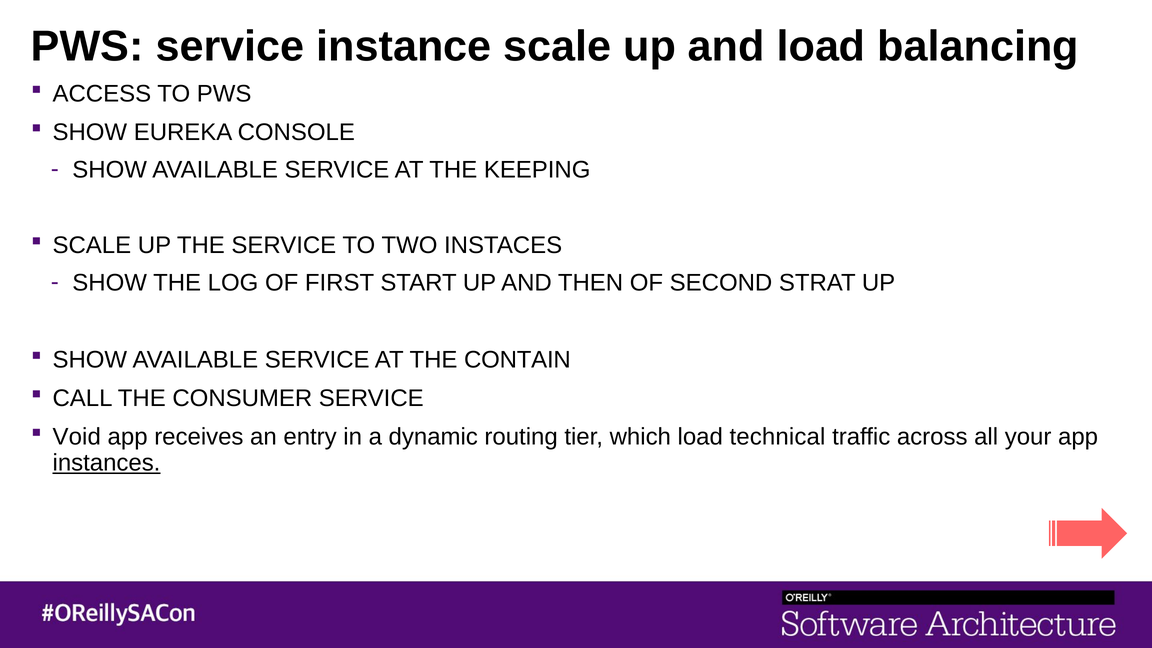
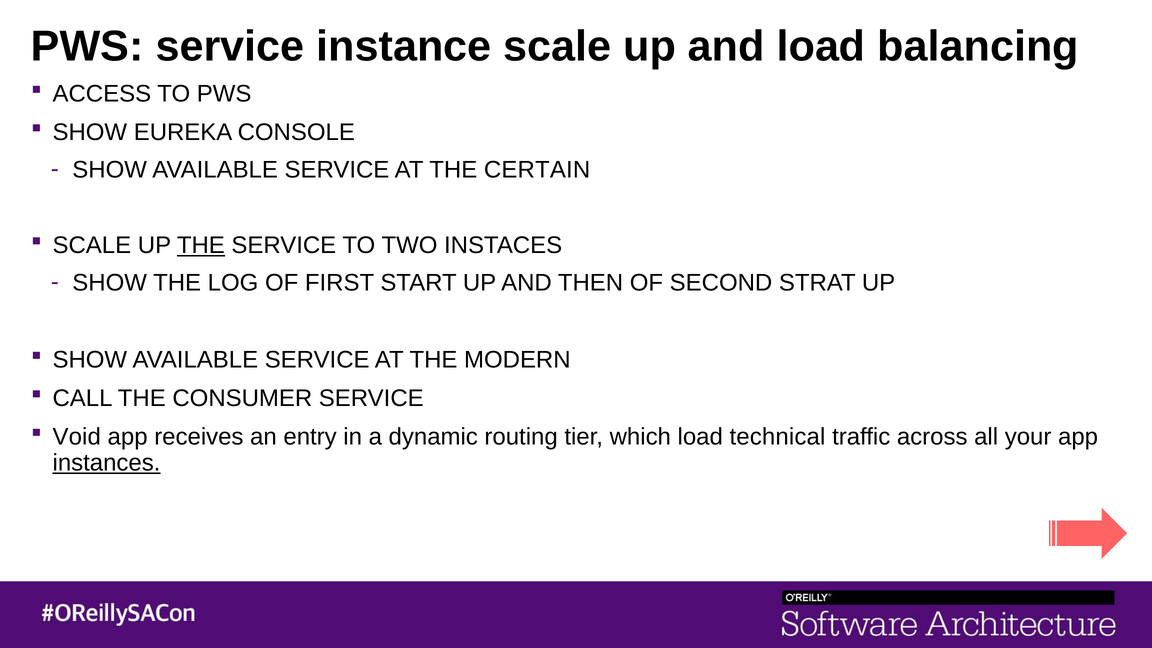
KEEPING: KEEPING -> CERTAIN (537, 170)
THE underline: none -> present (201, 245)
CONTAIN: CONTAIN -> MODERN (517, 360)
